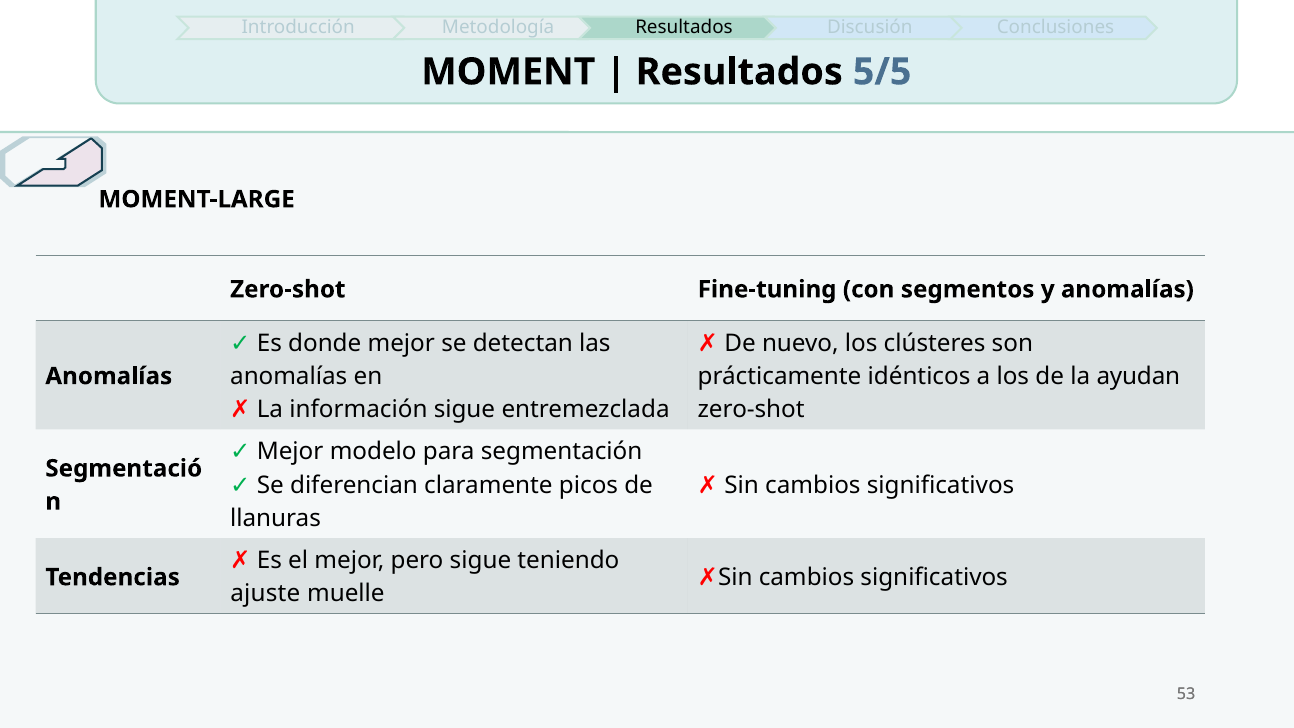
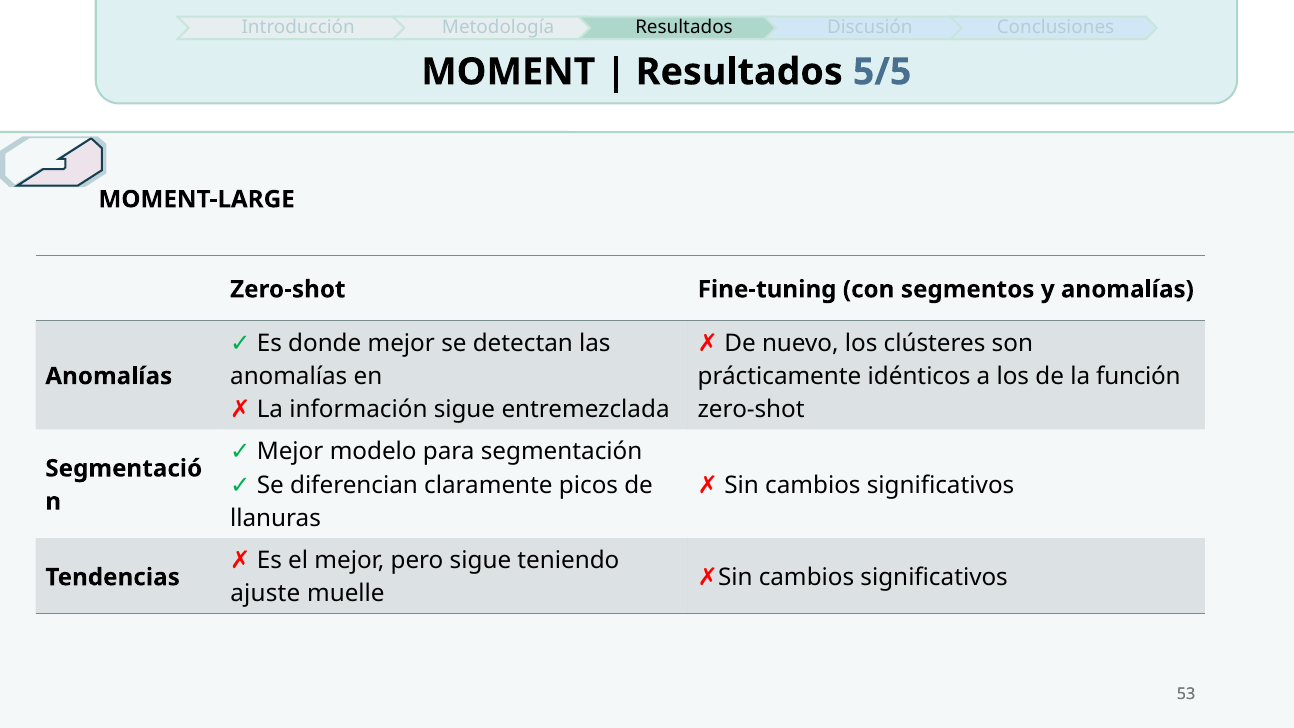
ayudan: ayudan -> función (1138, 376)
